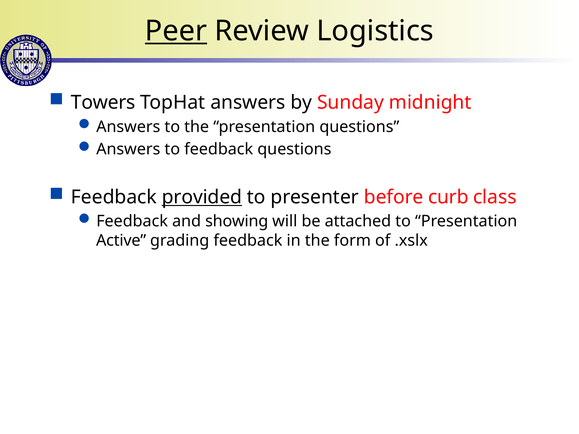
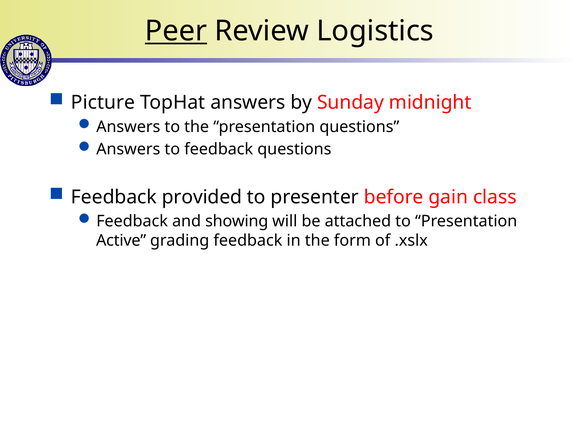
Towers: Towers -> Picture (103, 103)
provided underline: present -> none (202, 197)
curb: curb -> gain (448, 197)
